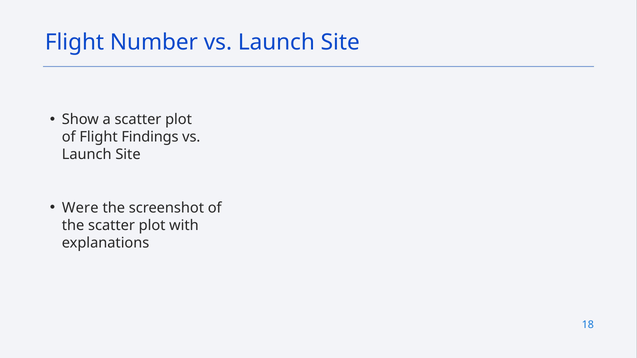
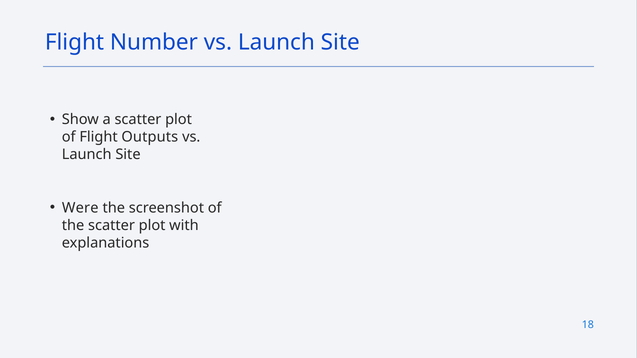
Findings: Findings -> Outputs (150, 137)
